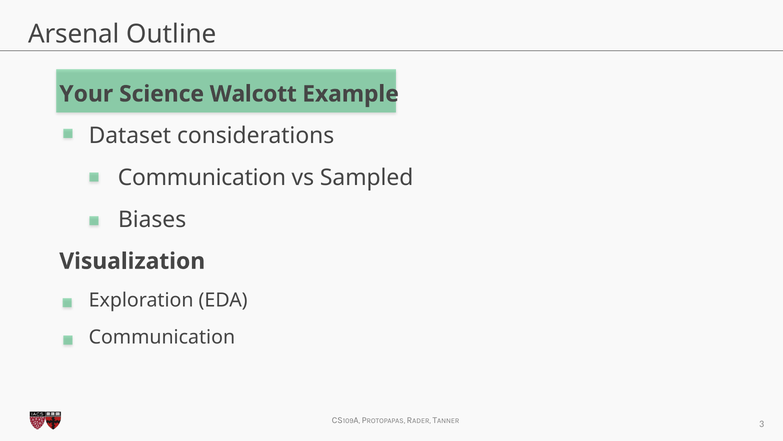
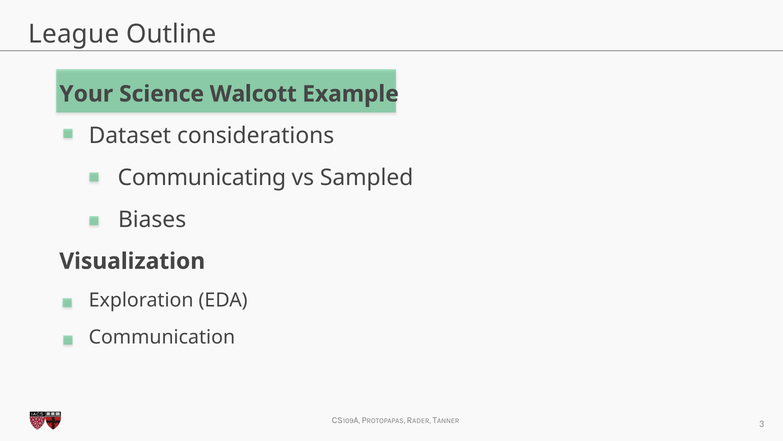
Arsenal: Arsenal -> League (74, 34)
Communication: Communication -> Communicating (202, 177)
